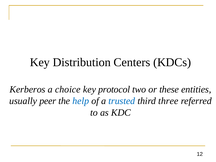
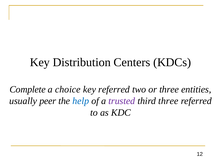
Kerberos: Kerberos -> Complete (28, 89)
key protocol: protocol -> referred (114, 89)
or these: these -> three (169, 89)
trusted colour: blue -> purple (122, 101)
